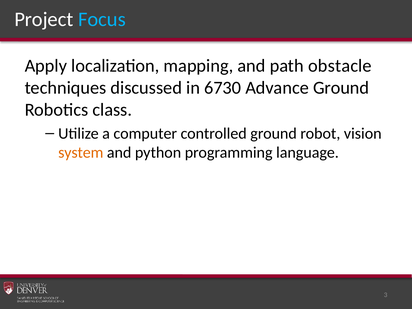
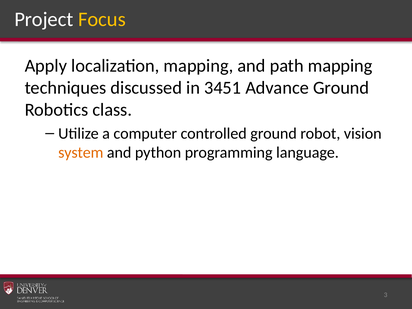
Focus colour: light blue -> yellow (102, 19)
path obstacle: obstacle -> mapping (340, 66)
6730: 6730 -> 3451 (223, 88)
